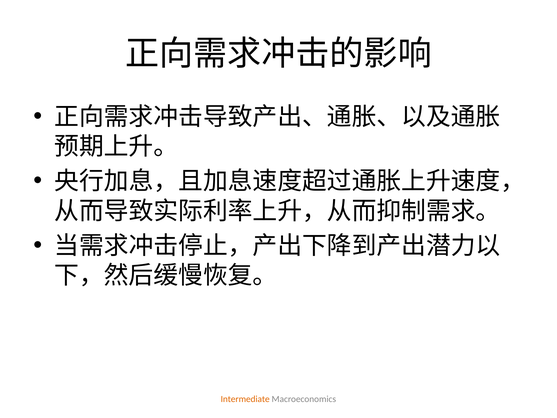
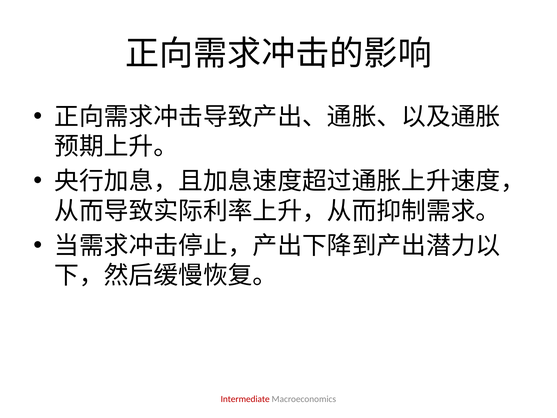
Intermediate colour: orange -> red (245, 399)
